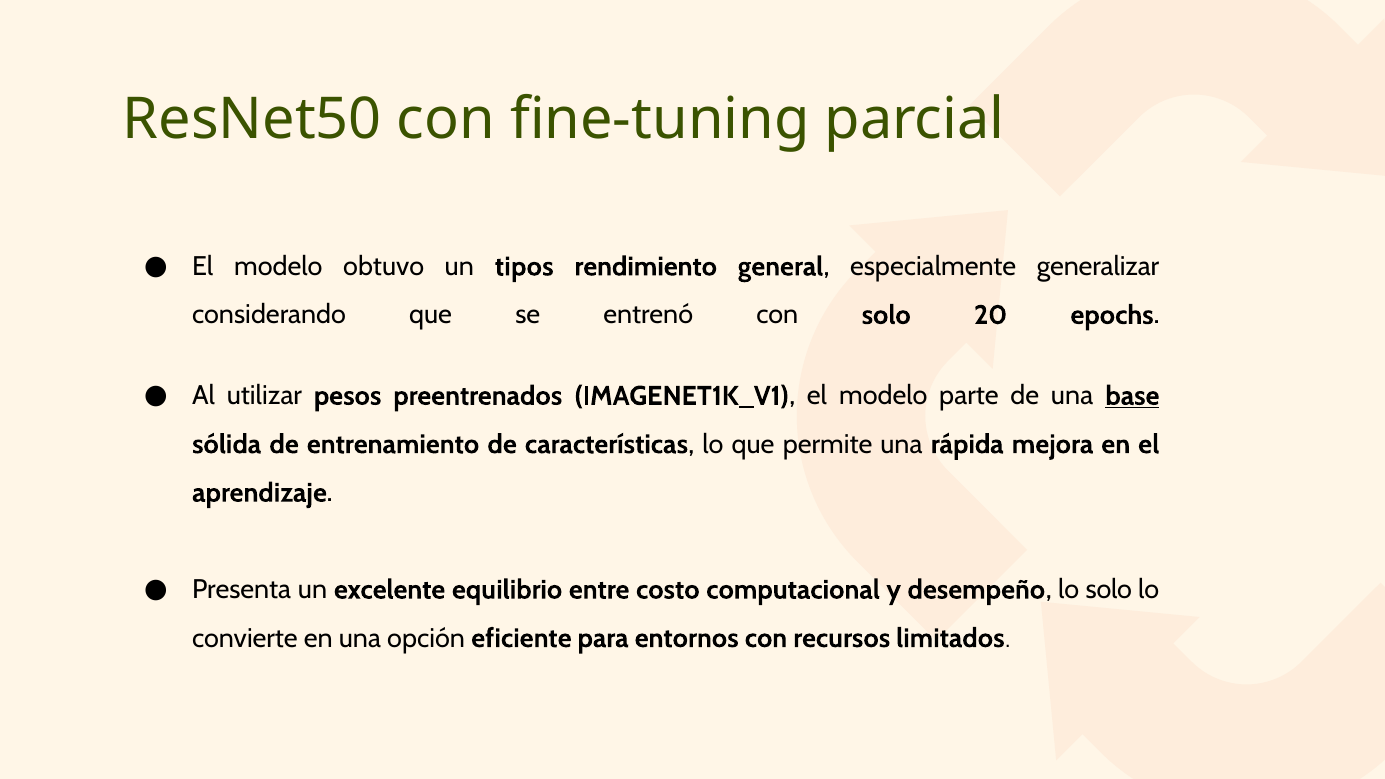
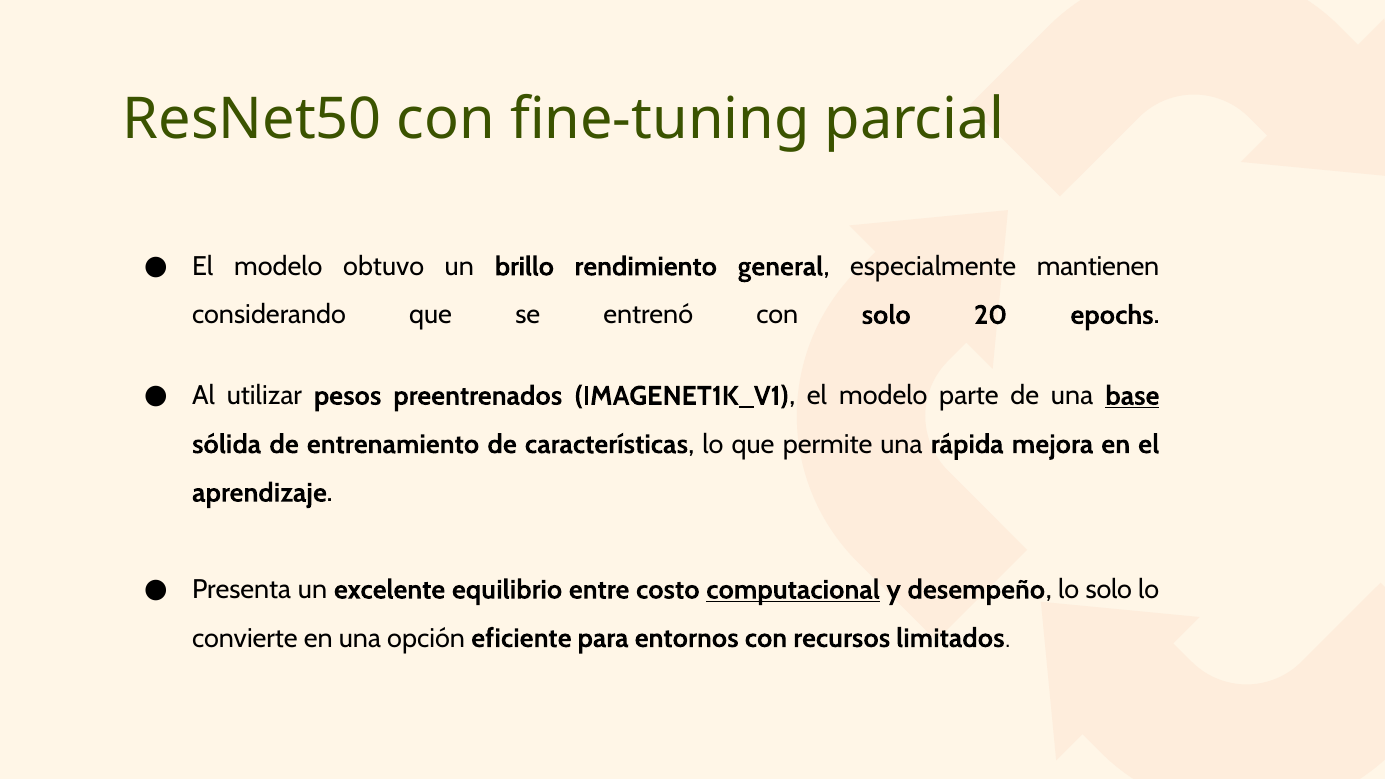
tipos: tipos -> brillo (524, 267)
generalizar: generalizar -> mantienen (1098, 267)
computacional underline: none -> present (793, 590)
